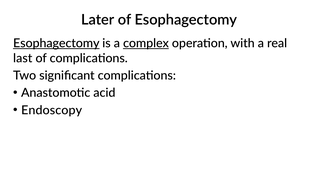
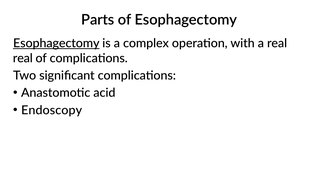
Later: Later -> Parts (98, 20)
complex underline: present -> none (146, 43)
last: last -> real (23, 58)
